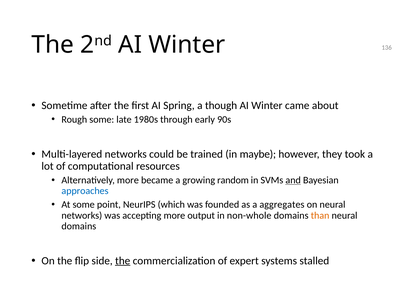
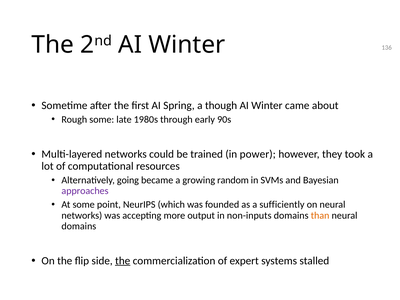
maybe: maybe -> power (258, 154)
Alternatively more: more -> going (128, 180)
and underline: present -> none (293, 180)
approaches colour: blue -> purple (85, 191)
aggregates: aggregates -> sufficiently (282, 205)
non-whole: non-whole -> non-inputs (249, 215)
